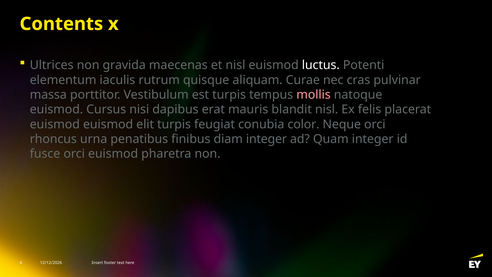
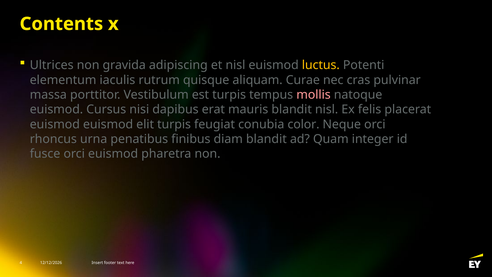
maecenas: maecenas -> adipiscing (178, 65)
luctus colour: white -> yellow (321, 65)
diam integer: integer -> blandit (266, 139)
